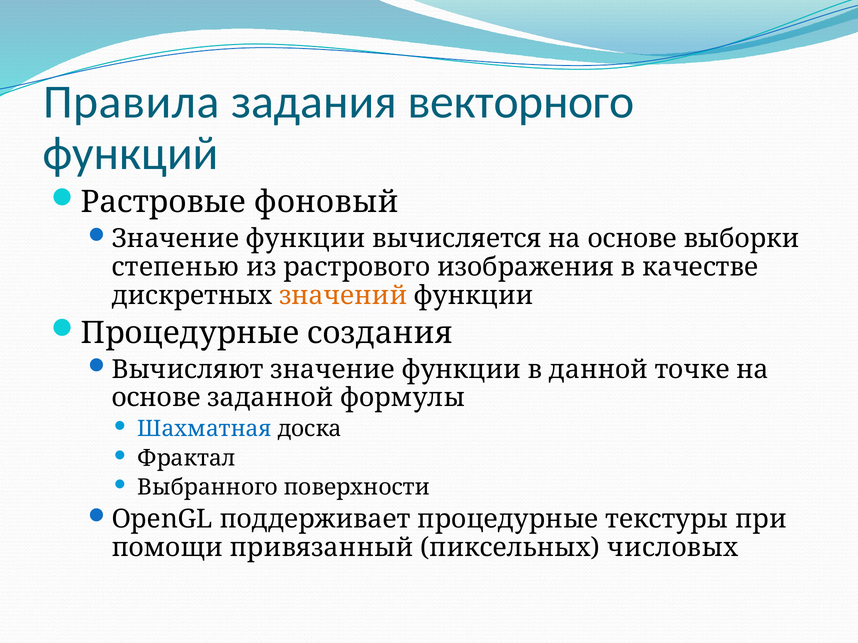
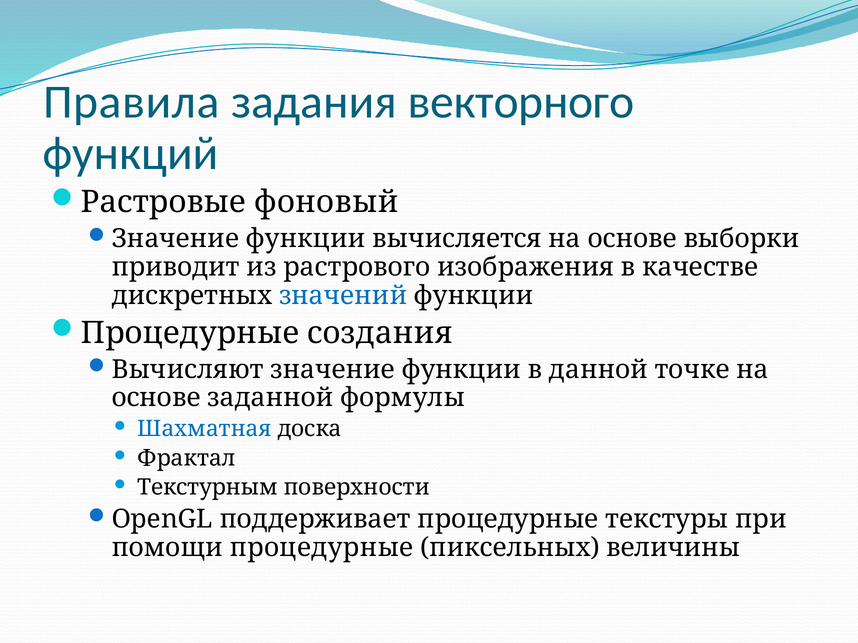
степенью: степенью -> приводит (176, 267)
значений colour: orange -> blue (343, 296)
Выбранного: Выбранного -> Текстурным (208, 488)
помощи привязанный: привязанный -> процедурные (322, 548)
числовых: числовых -> величины (673, 548)
